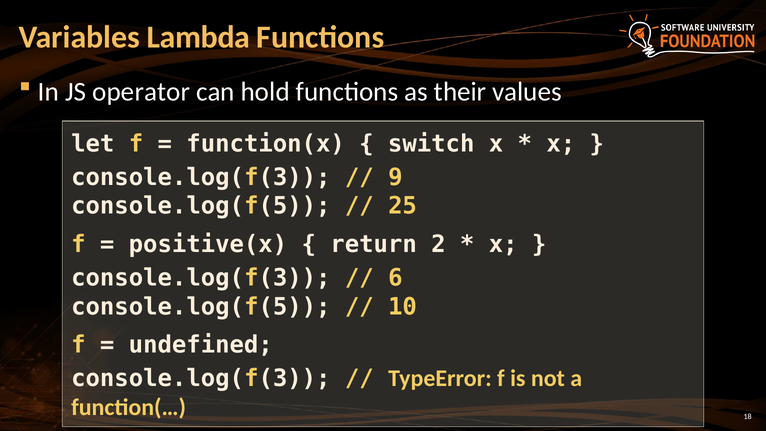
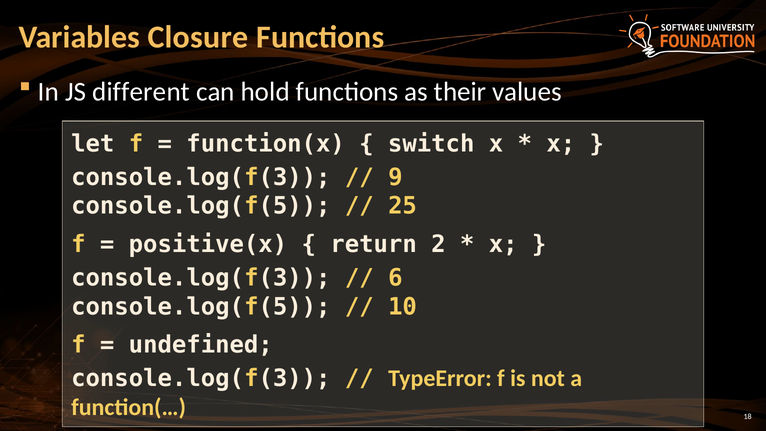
Lambda: Lambda -> Closure (198, 37)
operator: operator -> different (141, 92)
